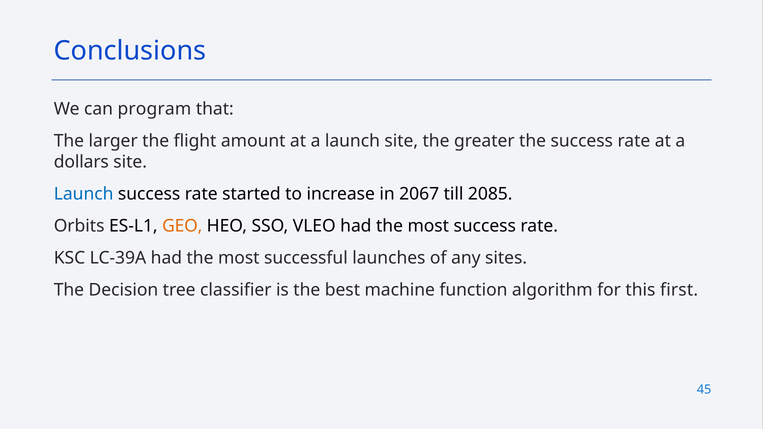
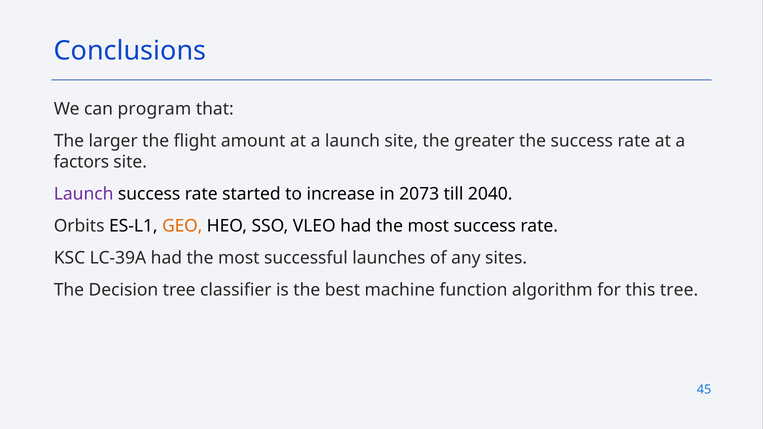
dollars: dollars -> factors (81, 162)
Launch colour: blue -> purple (84, 194)
2067: 2067 -> 2073 (419, 194)
2085: 2085 -> 2040 (490, 194)
this first: first -> tree (679, 290)
